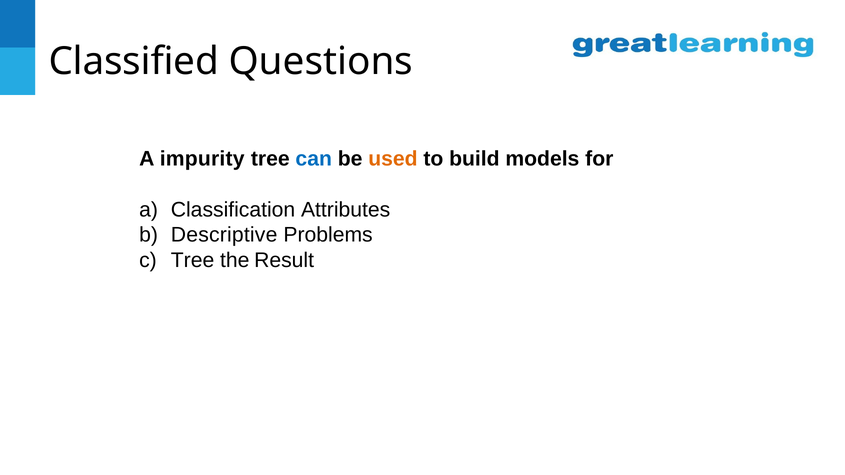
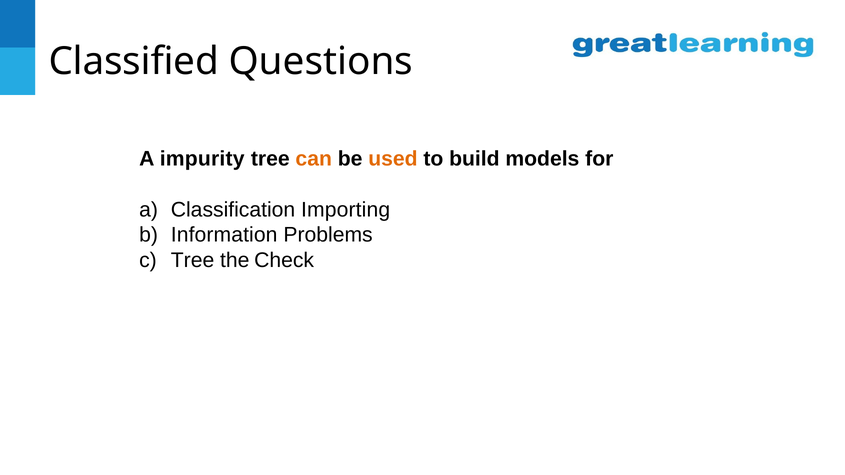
can colour: blue -> orange (314, 159)
Attributes: Attributes -> Importing (346, 210)
Descriptive: Descriptive -> Information (224, 235)
Result: Result -> Check (284, 260)
